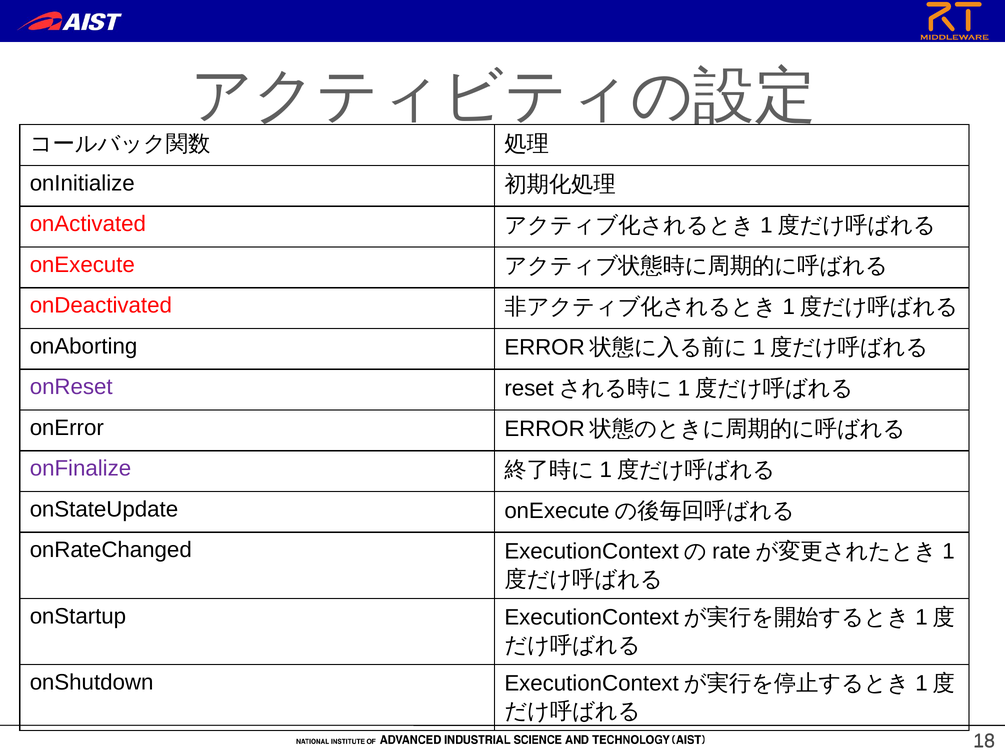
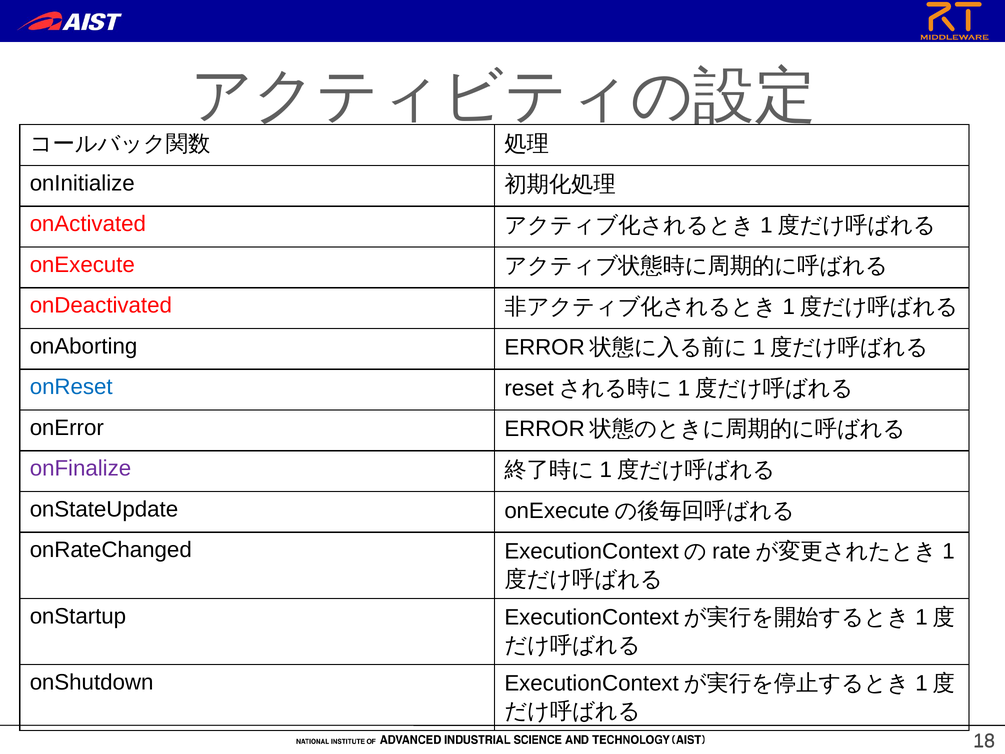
onReset colour: purple -> blue (71, 387)
